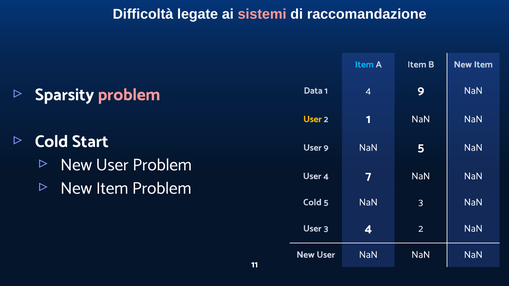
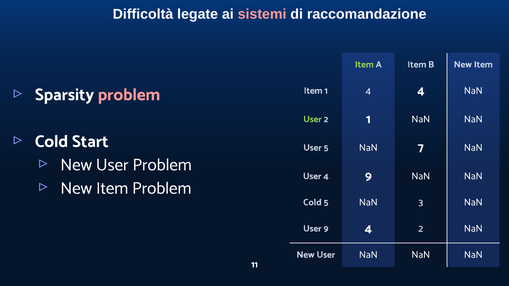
Item colour: light blue -> light green (364, 64)
Data: Data -> Item (313, 91)
4 9: 9 -> 4 (421, 91)
User colour: yellow -> light green (313, 119)
User 9: 9 -> 5 (326, 148)
NaN 5: 5 -> 7 (421, 148)
4 7: 7 -> 9 (368, 176)
User 3: 3 -> 9 (326, 229)
